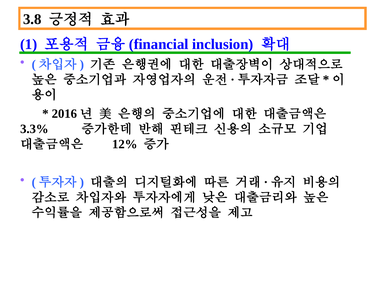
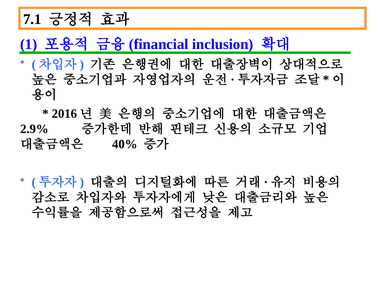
3.8: 3.8 -> 7.1 (32, 19)
3.3%: 3.3% -> 2.9% (34, 129)
12%: 12% -> 40% (125, 144)
